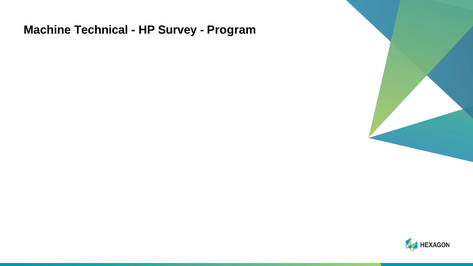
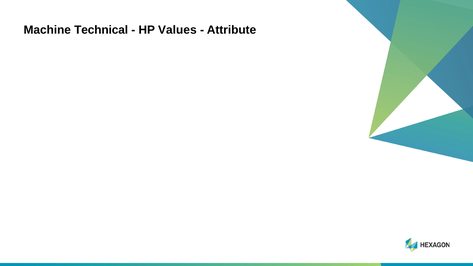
Survey: Survey -> Values (177, 30)
Program: Program -> Attribute (232, 30)
